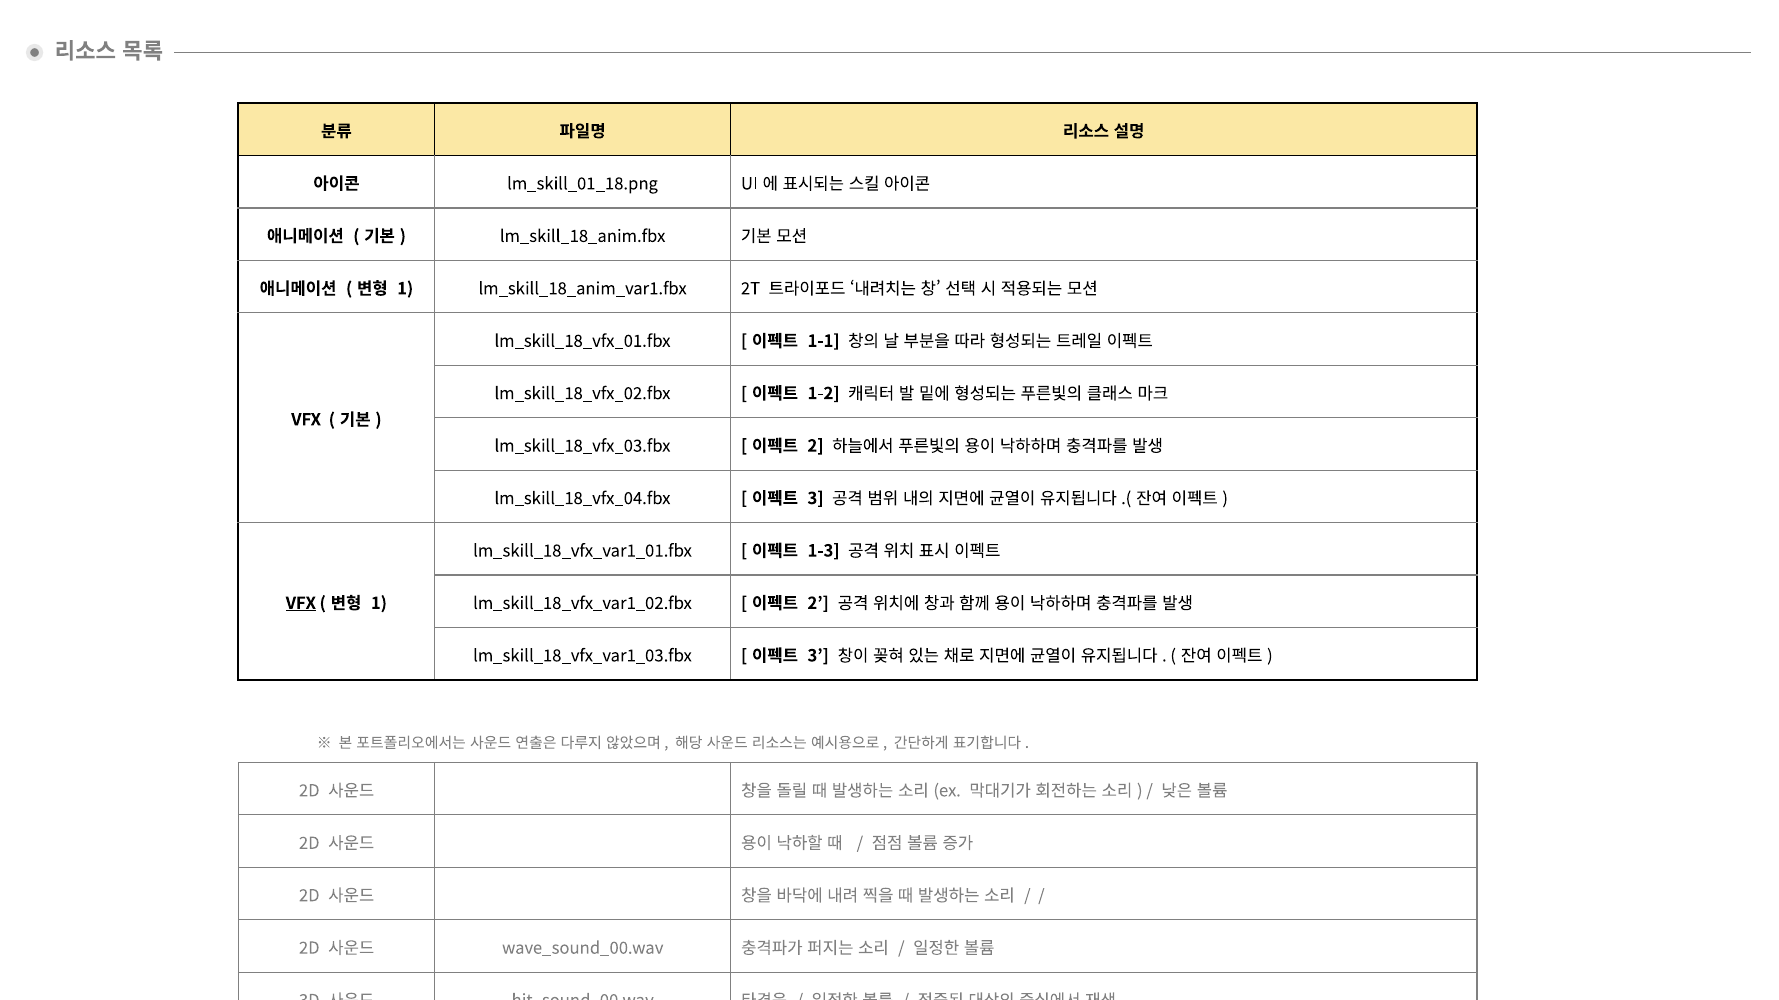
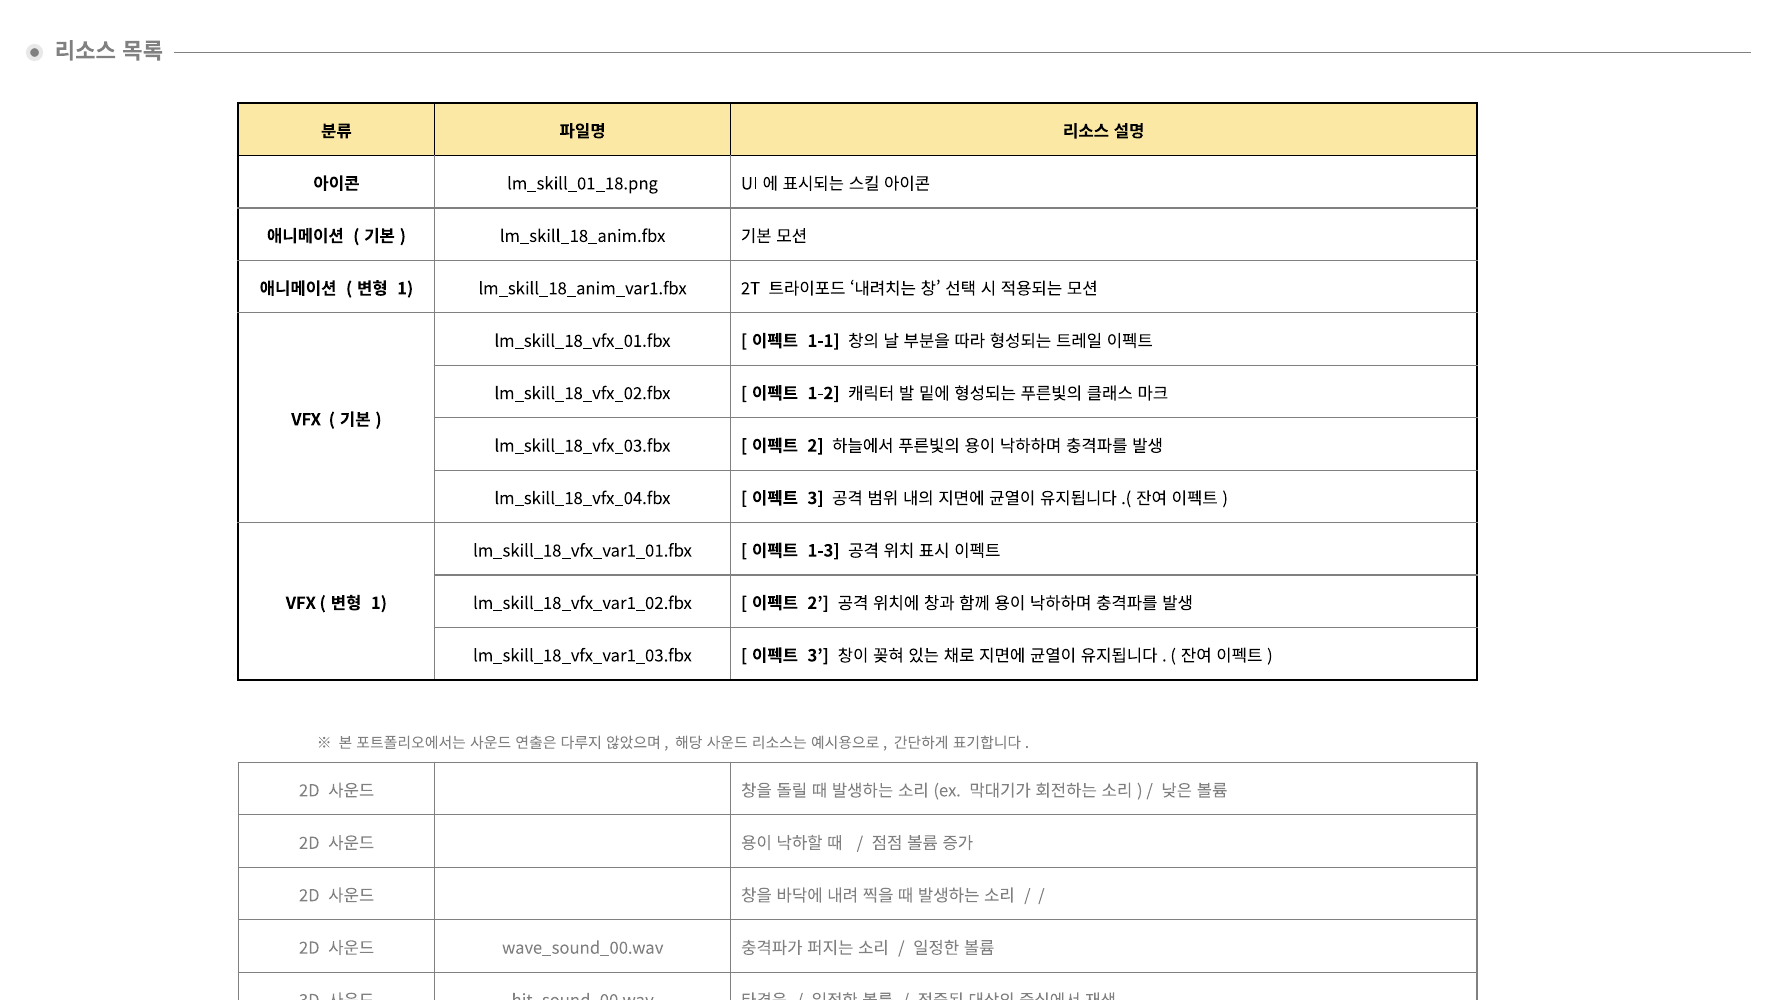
VFX underline: present -> none (301, 604)
